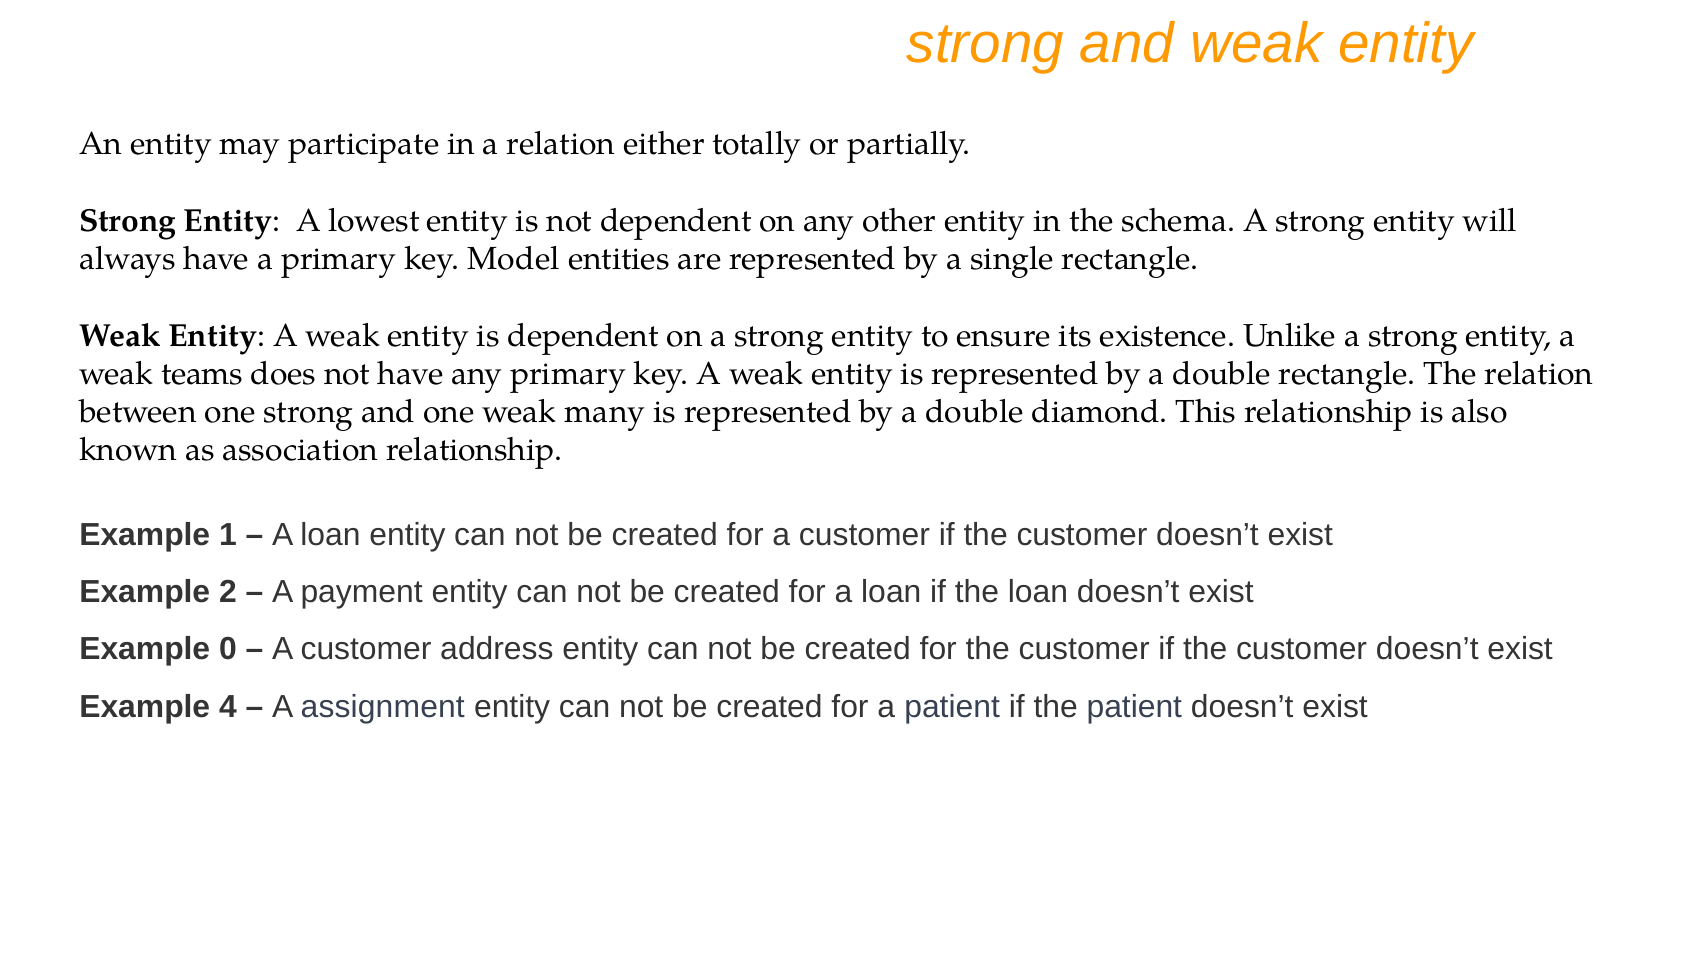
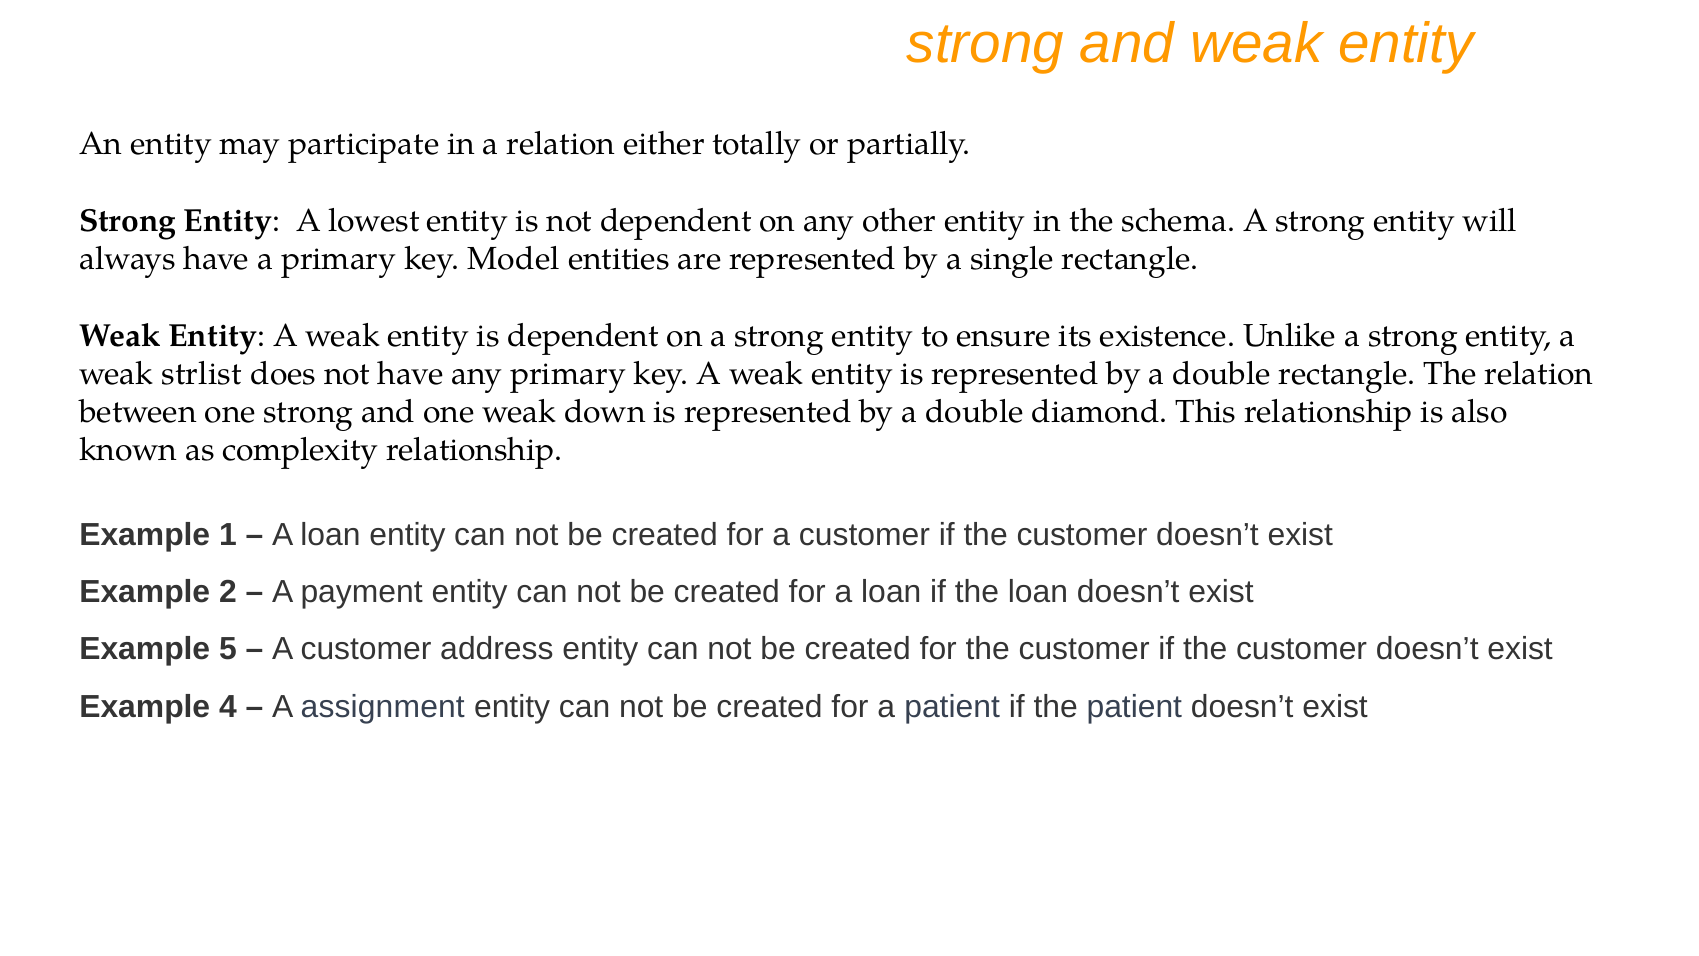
teams: teams -> strlist (202, 374)
many: many -> down (605, 412)
association: association -> complexity (300, 450)
0: 0 -> 5 (228, 649)
